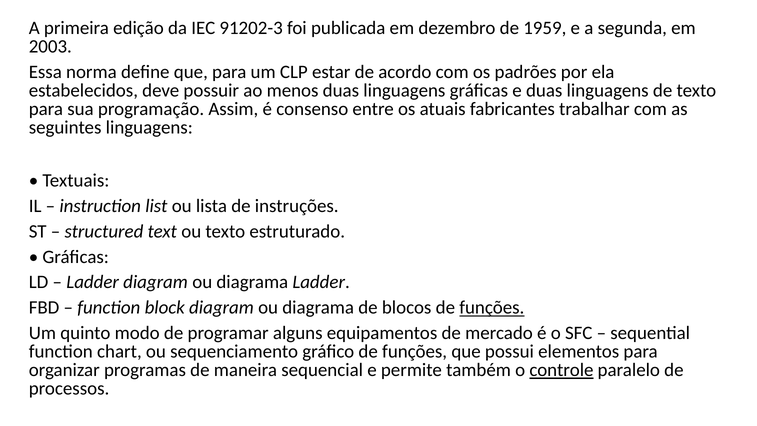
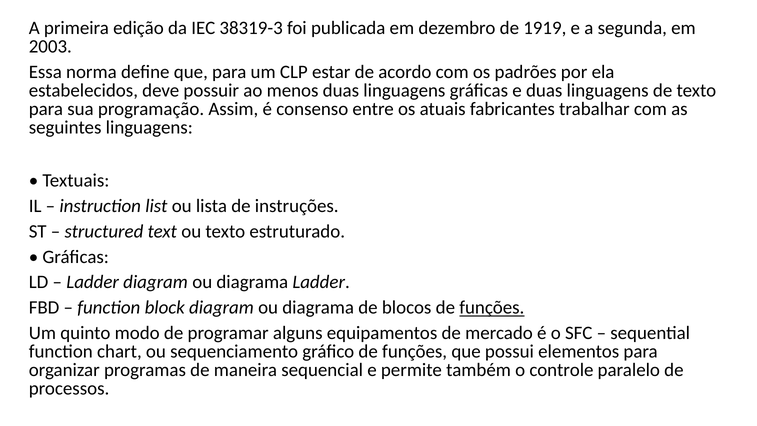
91202-3: 91202-3 -> 38319-3 (251, 28)
1959: 1959 -> 1919 (545, 28)
controle underline: present -> none (561, 370)
